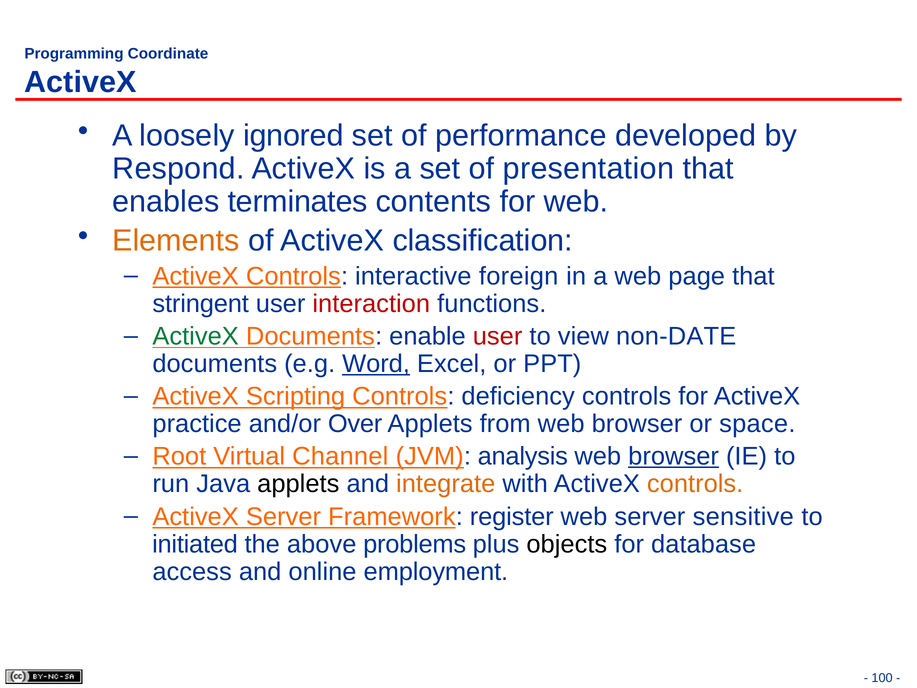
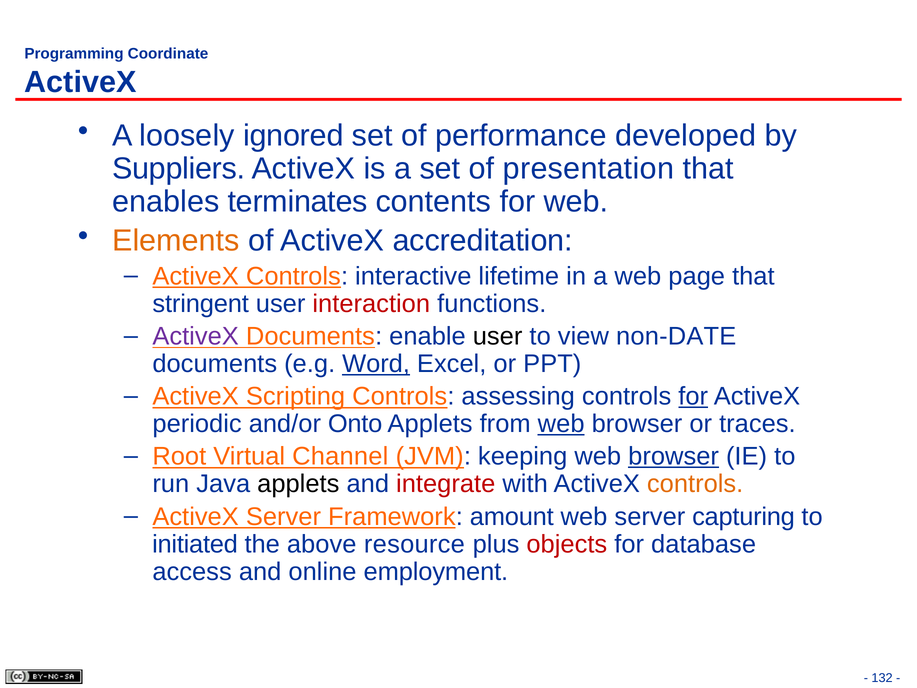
Respond: Respond -> Suppliers (179, 169)
classification: classification -> accreditation (483, 241)
foreign: foreign -> lifetime (519, 276)
ActiveX colour: green -> purple (196, 336)
user colour: red -> black (498, 336)
deficiency: deficiency -> assessing (518, 396)
for underline: none -> present (693, 396)
practice: practice -> periodic (197, 424)
Over: Over -> Onto (355, 424)
web underline: none -> present (561, 424)
space: space -> traces (757, 424)
analysis: analysis -> keeping (523, 456)
integrate colour: orange -> red (446, 484)
register: register -> amount (512, 516)
sensitive: sensitive -> capturing (744, 516)
problems: problems -> resource (414, 544)
objects colour: black -> red (567, 544)
100: 100 -> 132 (882, 678)
